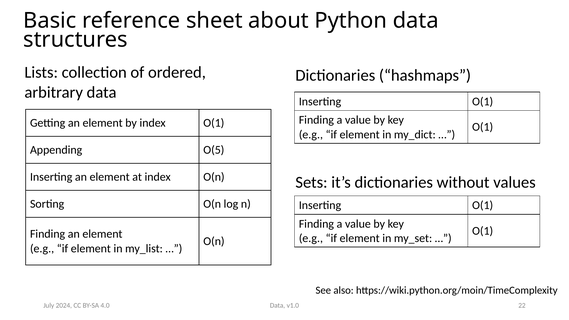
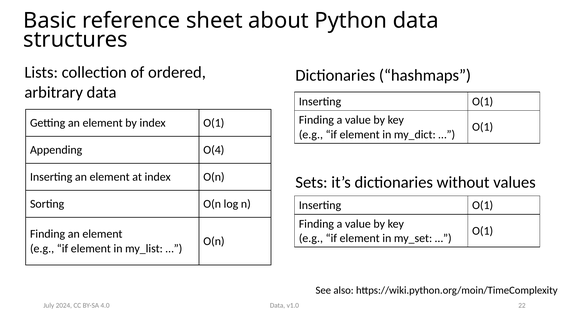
O(5: O(5 -> O(4 (214, 150)
